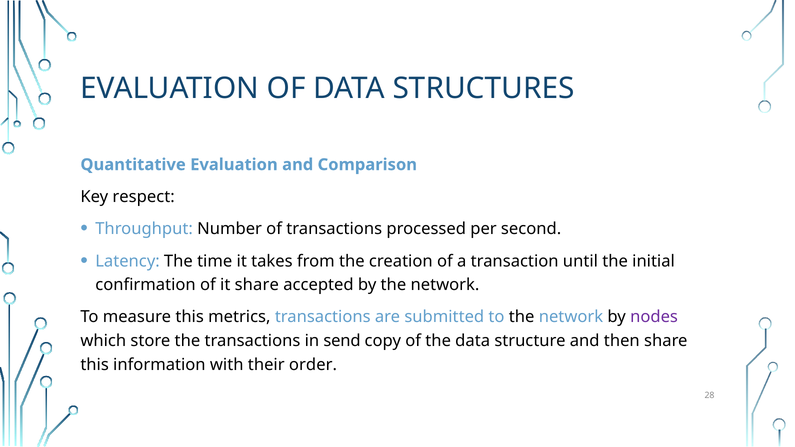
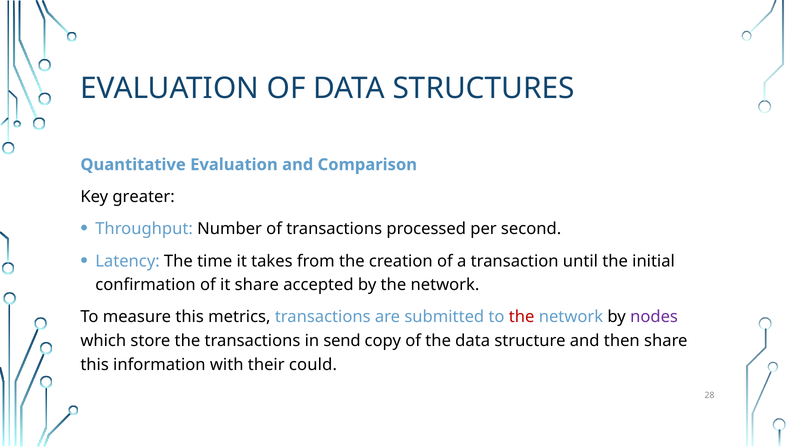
respect: respect -> greater (144, 197)
the colour: black -> red (522, 317)
order: order -> could (313, 365)
